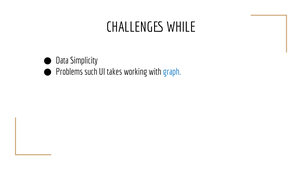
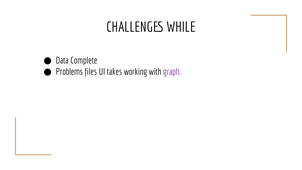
Simplicity: Simplicity -> Complete (84, 61)
such: such -> files (91, 72)
graph colour: blue -> purple (172, 72)
